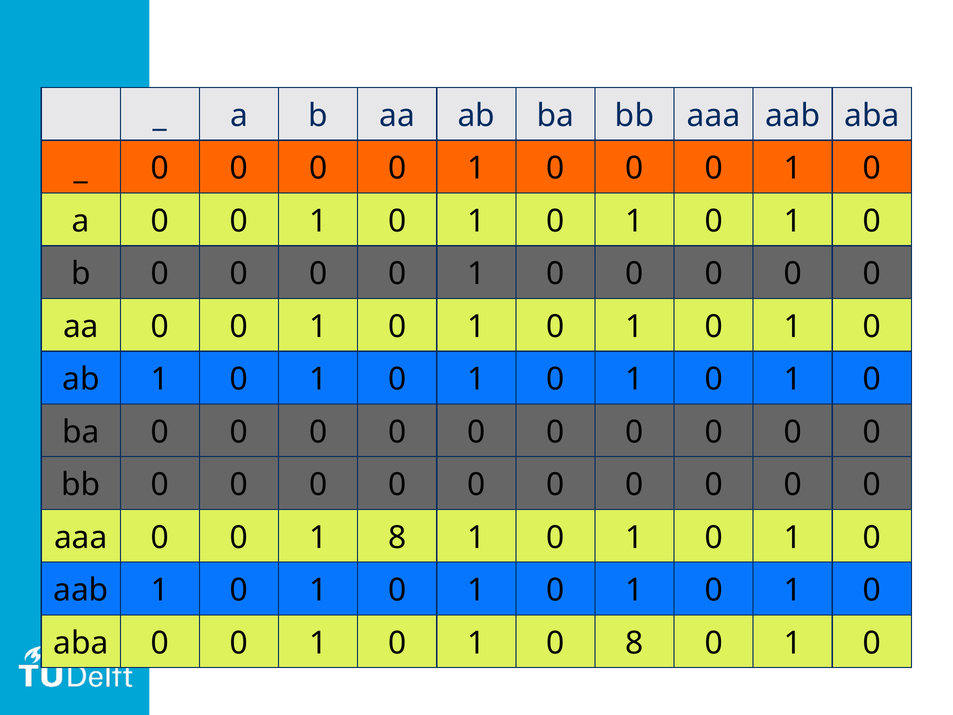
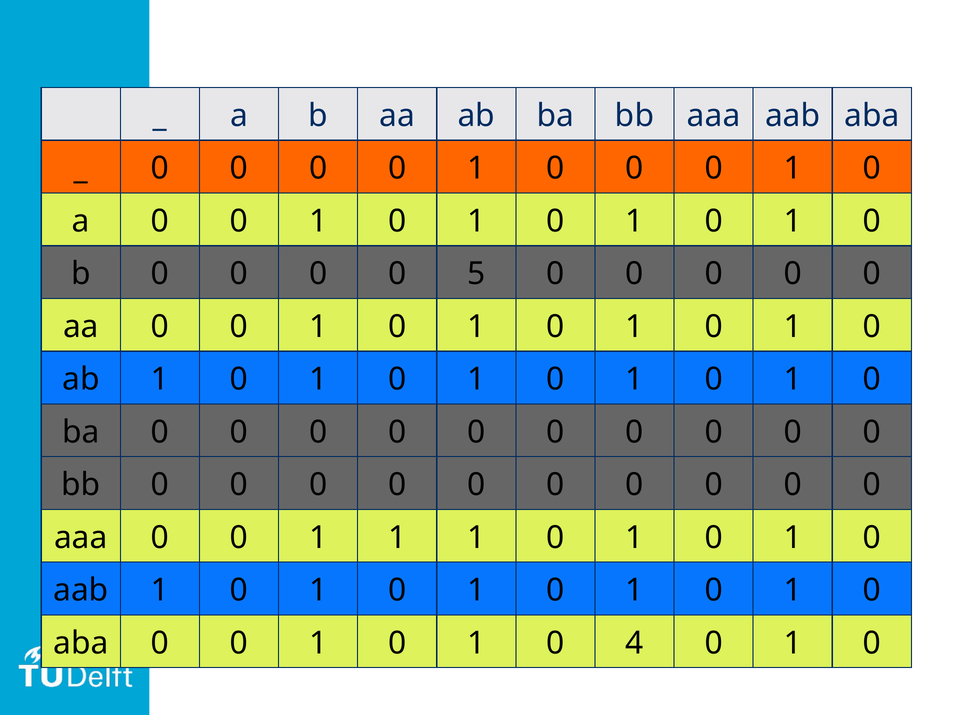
1: 1 -> 5 (476, 274)
0 1 8: 8 -> 1 (397, 537)
0 8: 8 -> 4 (635, 643)
